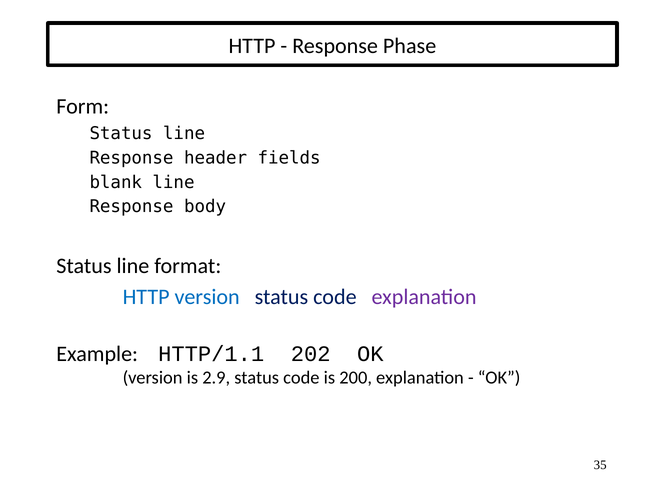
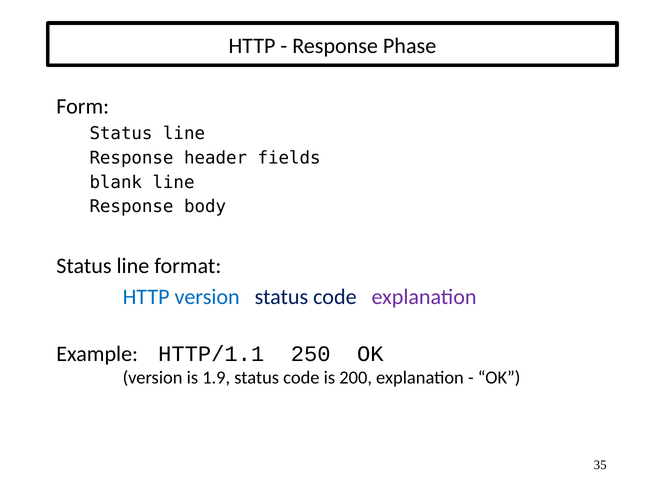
202: 202 -> 250 (311, 354)
2.9: 2.9 -> 1.9 (216, 378)
